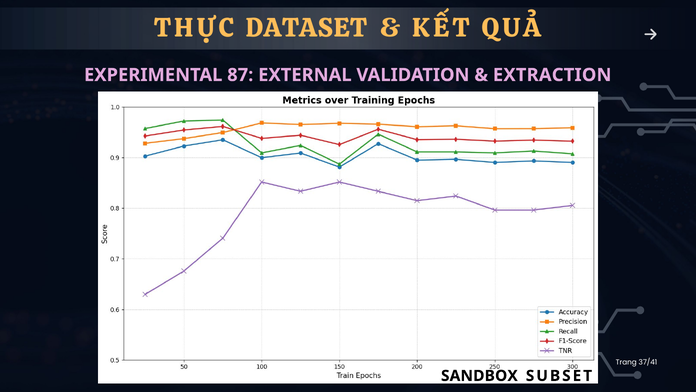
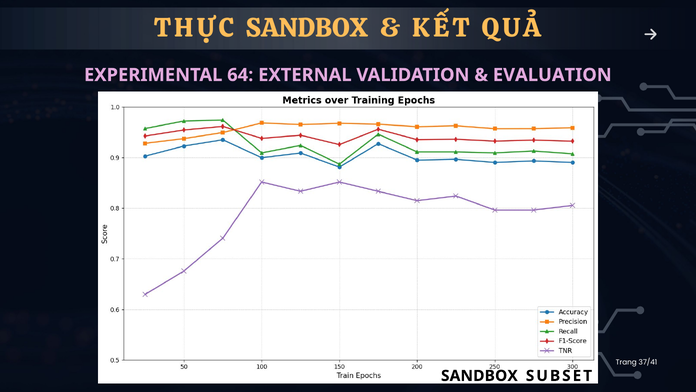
THỰC DATASET: DATASET -> SANDBOX (307, 28)
87: 87 -> 64 (240, 75)
EXTRACTION: EXTRACTION -> EVALUATION (552, 75)
